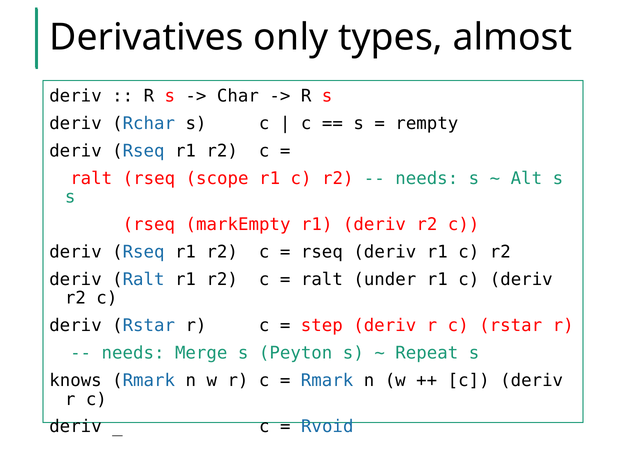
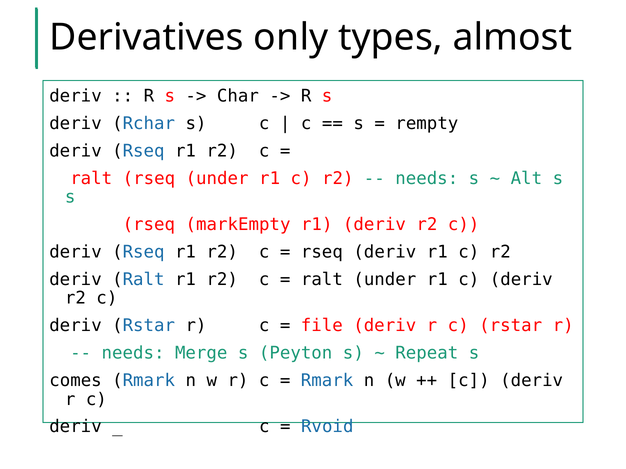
rseq scope: scope -> under (217, 178)
step: step -> file (322, 326)
knows: knows -> comes (76, 381)
